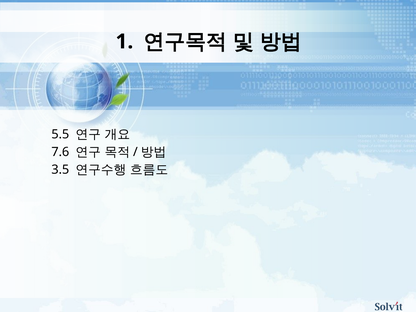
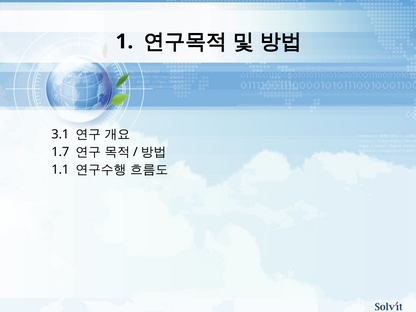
5.5: 5.5 -> 3.1 (60, 134)
7.6: 7.6 -> 1.7 (60, 152)
3.5: 3.5 -> 1.1 (60, 170)
